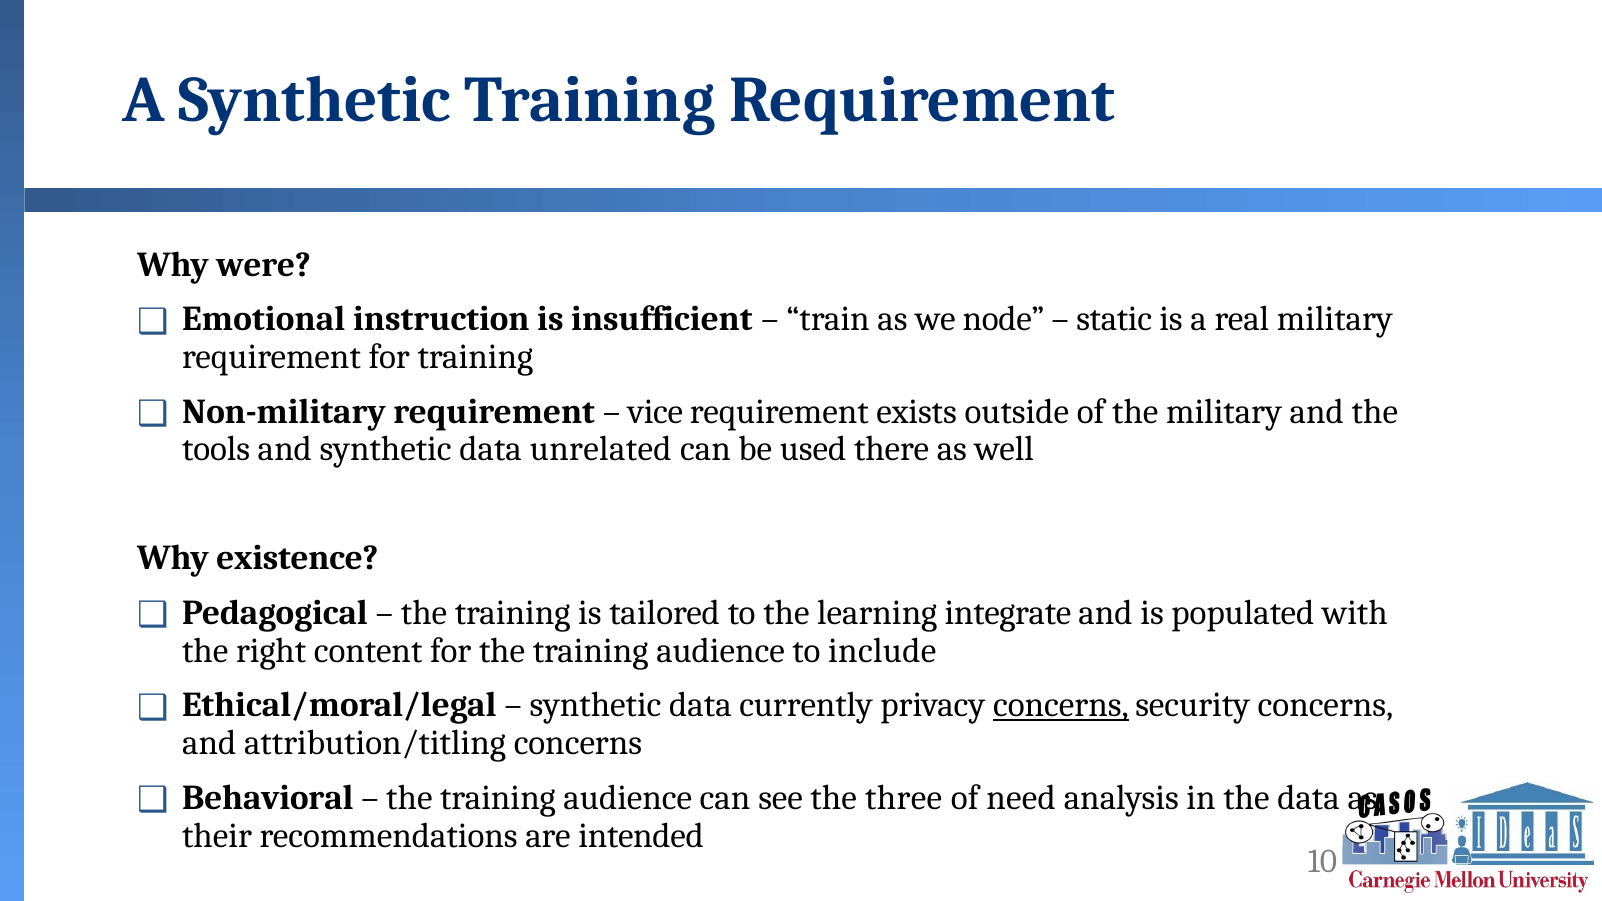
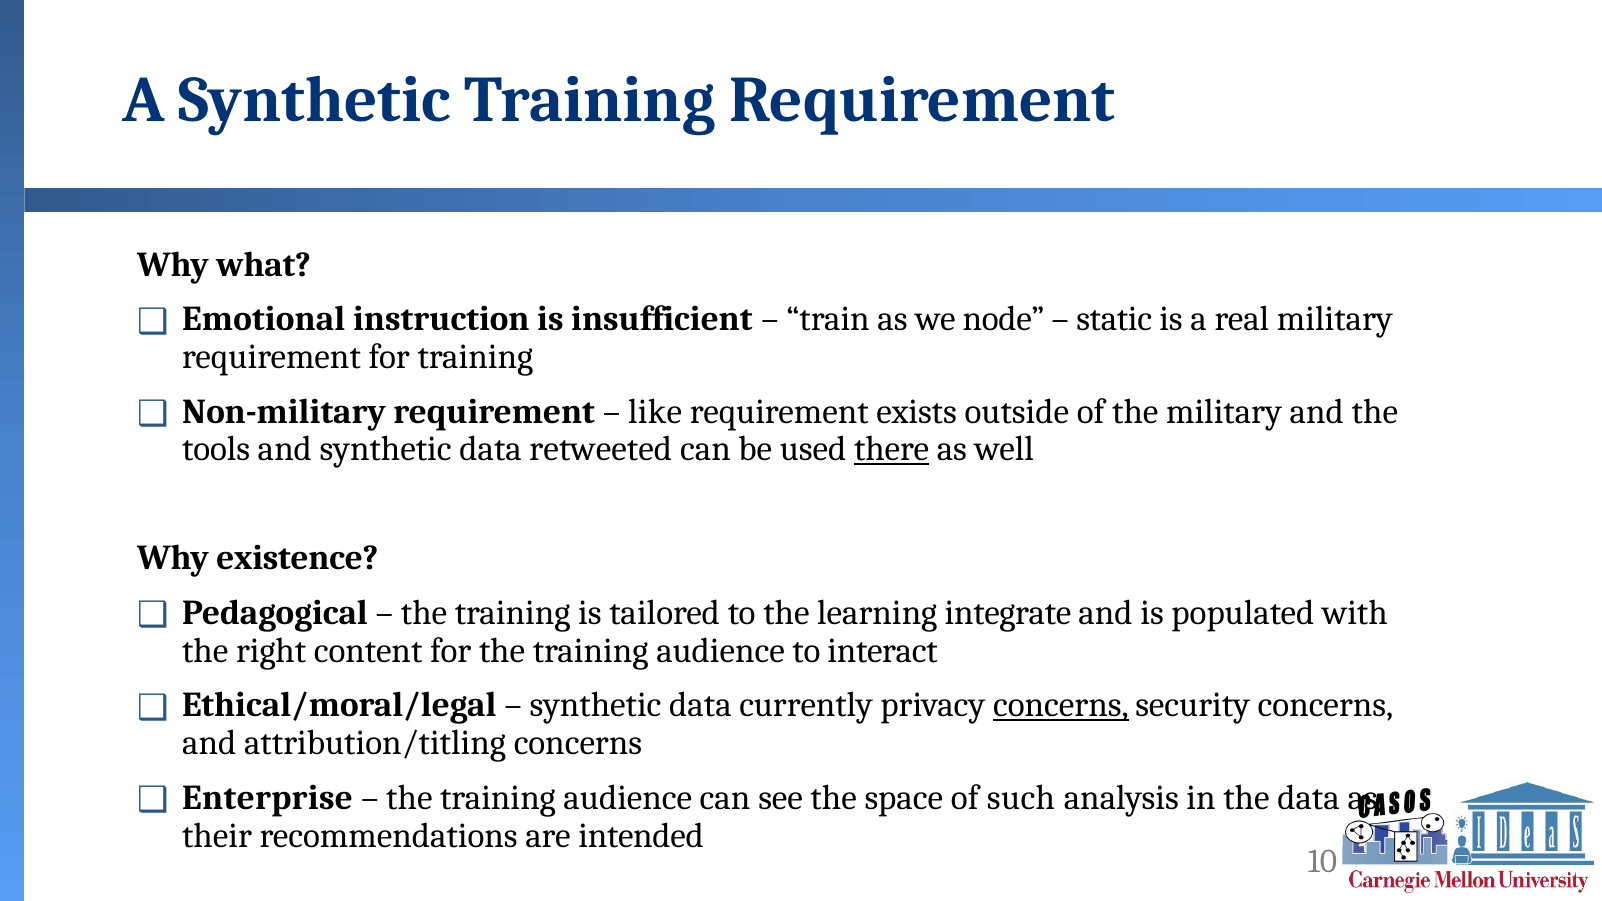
were: were -> what (264, 265)
vice: vice -> like (655, 412)
unrelated: unrelated -> retweeted (601, 449)
there underline: none -> present (892, 449)
include: include -> interact (883, 651)
Behavioral: Behavioral -> Enterprise (268, 798)
three: three -> space (904, 798)
need: need -> such (1021, 798)
